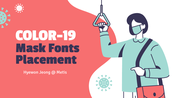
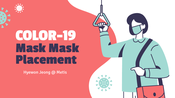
Mask Fonts: Fonts -> Mask (64, 48)
